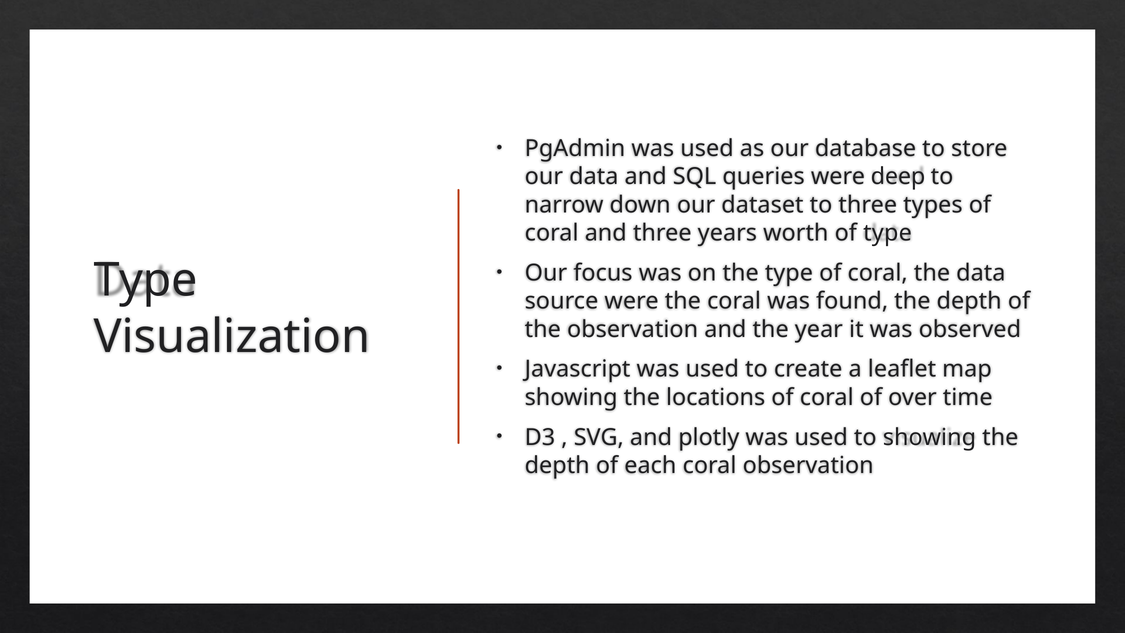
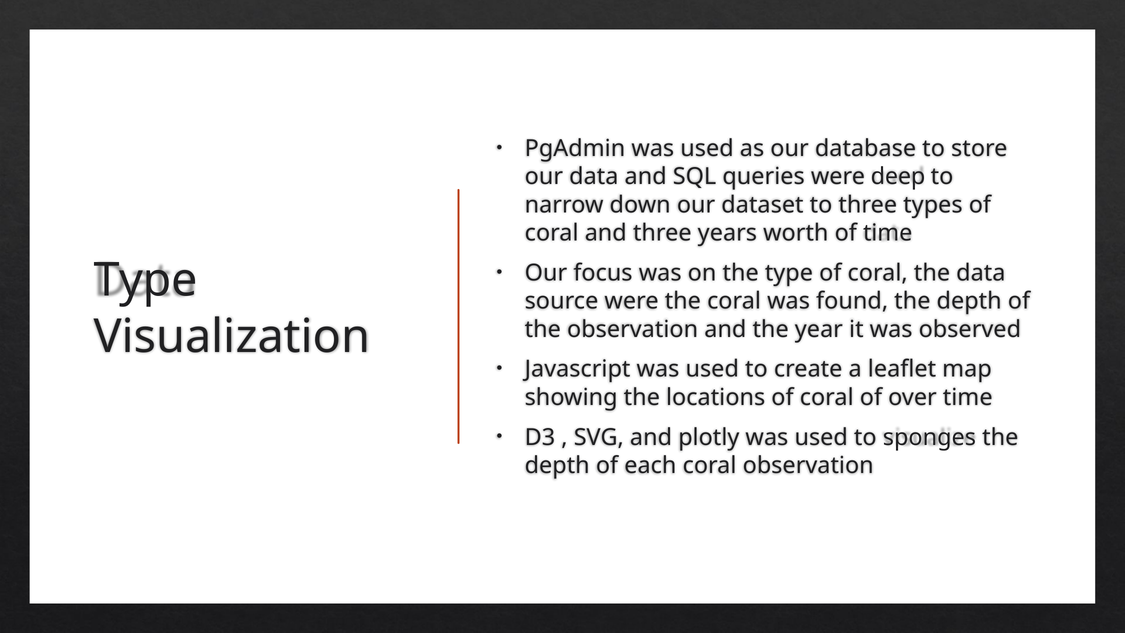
of type: type -> time (888, 233)
to showing: showing -> sponges (929, 437)
